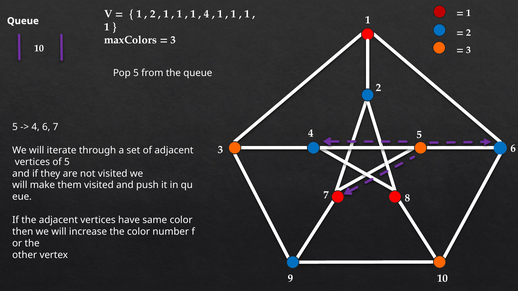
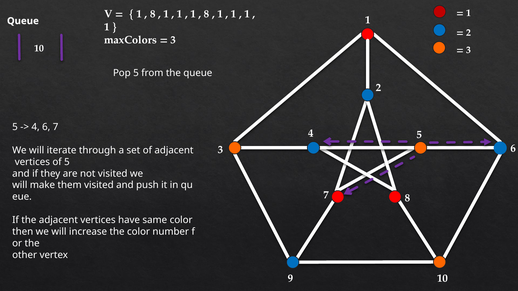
2: 2 -> 8 (153, 14)
4: 4 -> 8 (207, 14)
